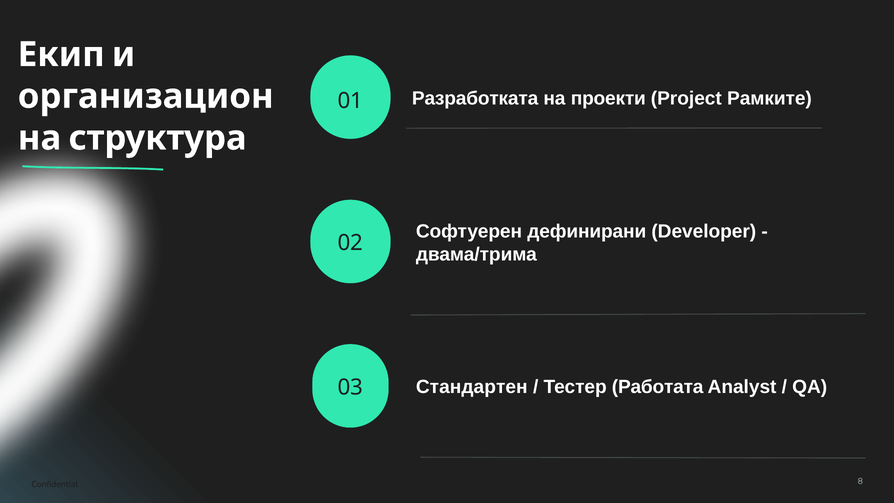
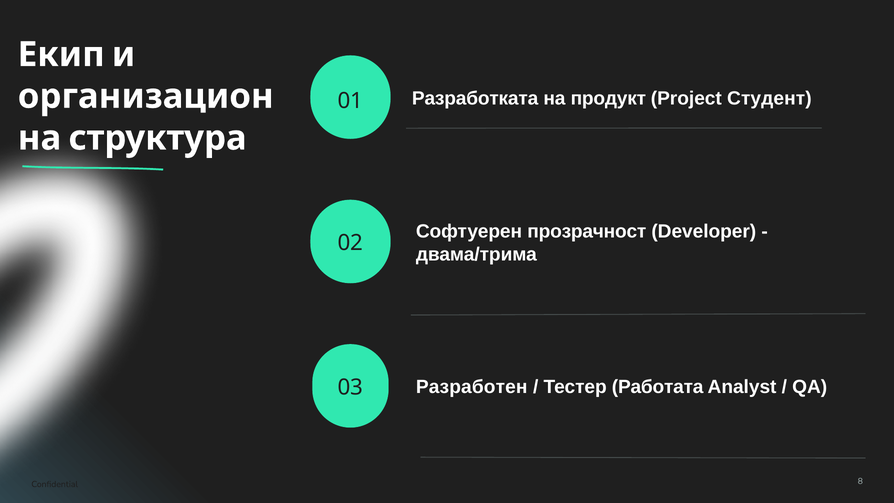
проекти: проекти -> продукт (608, 98)
Рамките: Рамките -> Студент (769, 98)
дефинирани: дефинирани -> прозрачност (587, 231)
Стандартен: Стандартен -> Разработен (472, 387)
